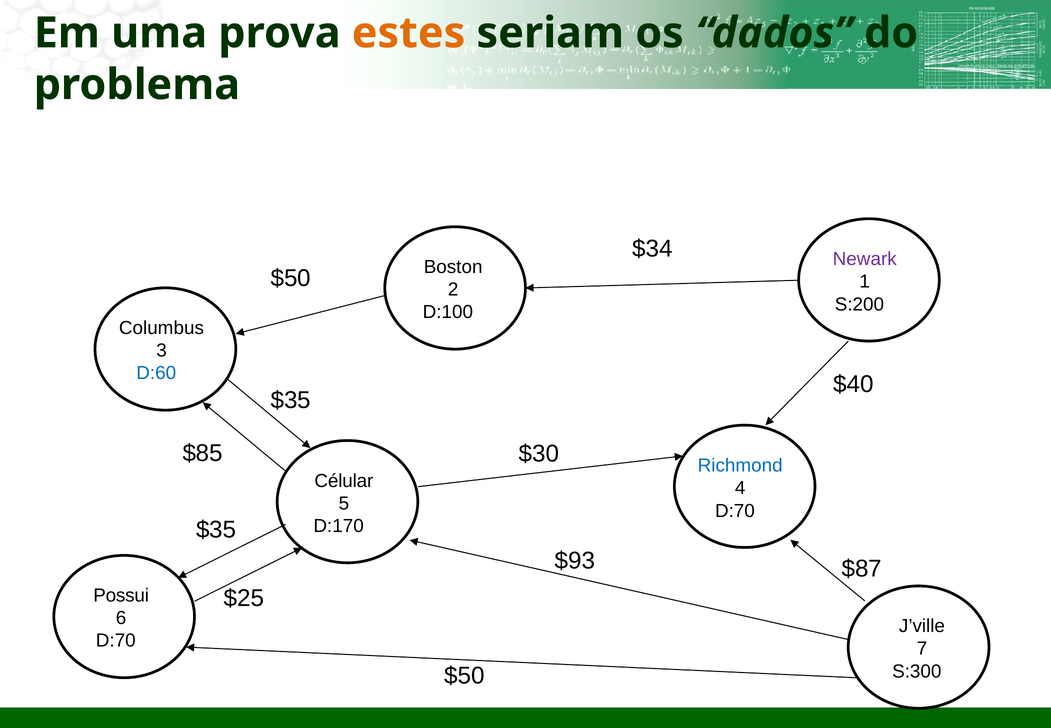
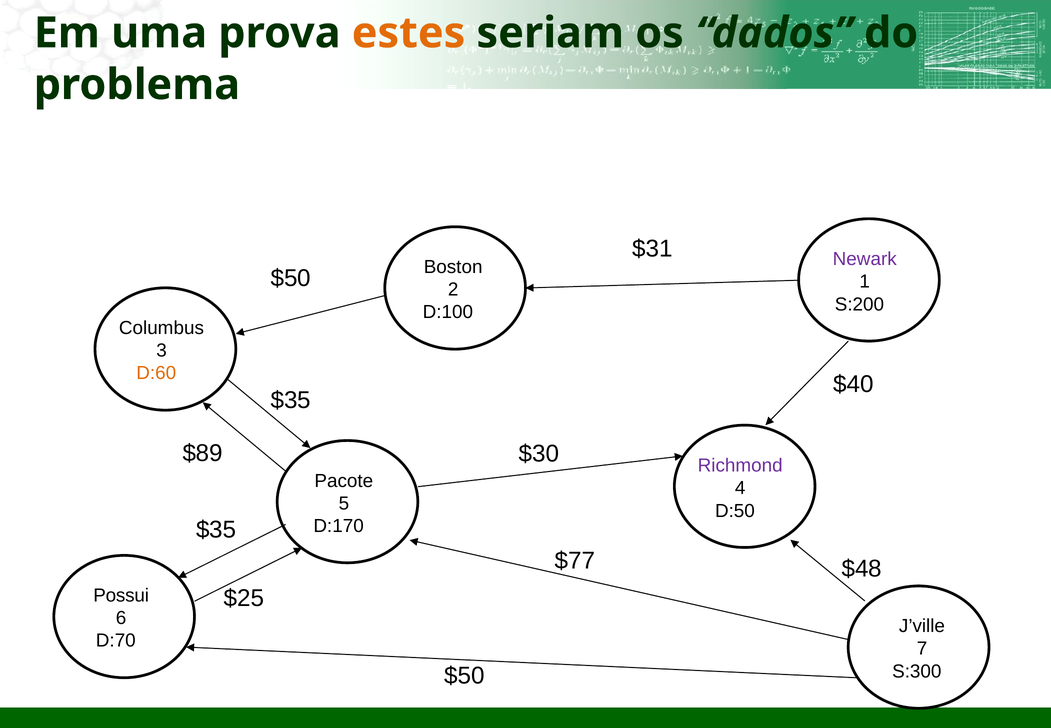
$34: $34 -> $31 (653, 249)
D:60 colour: blue -> orange (156, 373)
$85: $85 -> $89 (203, 453)
Richmond colour: blue -> purple (740, 465)
Célular: Célular -> Pacote (344, 481)
D:70: D:70 -> D:50 (735, 511)
$93: $93 -> $77 (575, 560)
$87: $87 -> $48 (862, 568)
